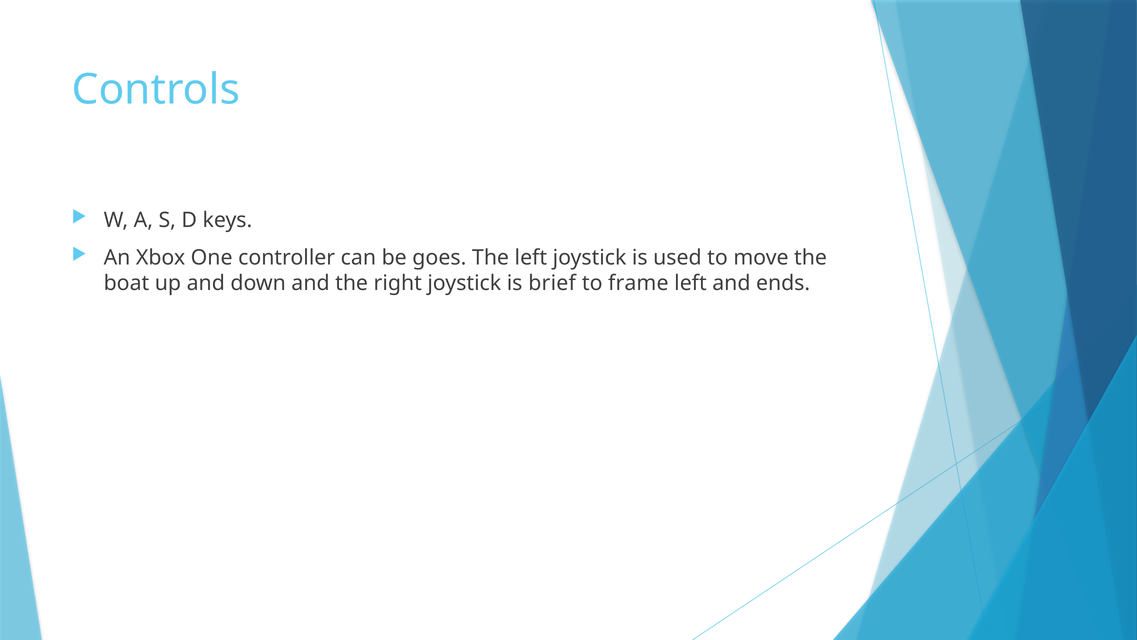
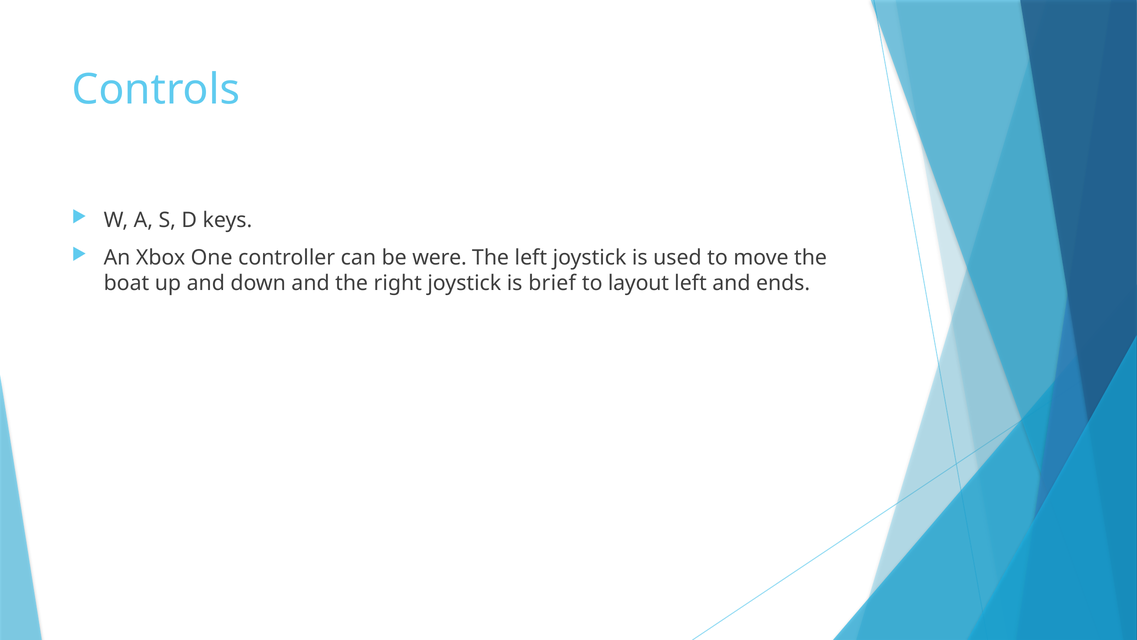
goes: goes -> were (440, 257)
frame: frame -> layout (638, 283)
